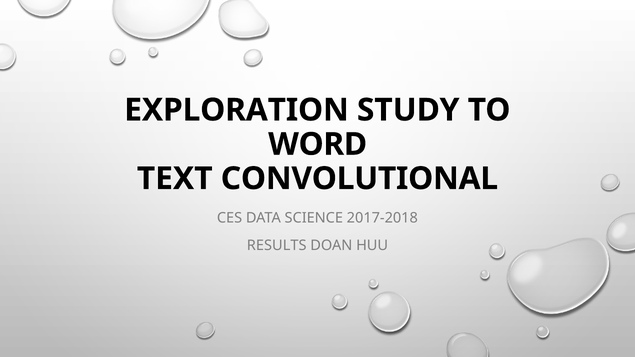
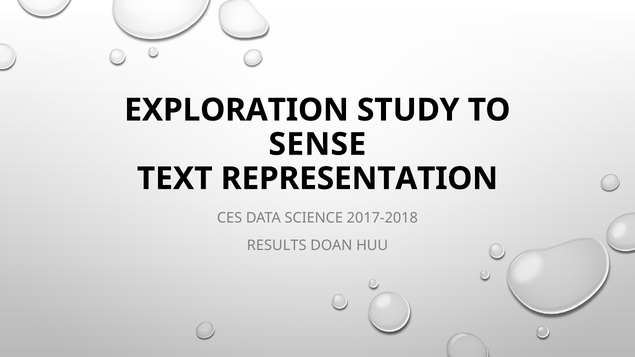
WORD: WORD -> SENSE (317, 144)
CONVOLUTIONAL: CONVOLUTIONAL -> REPRESENTATION (359, 179)
